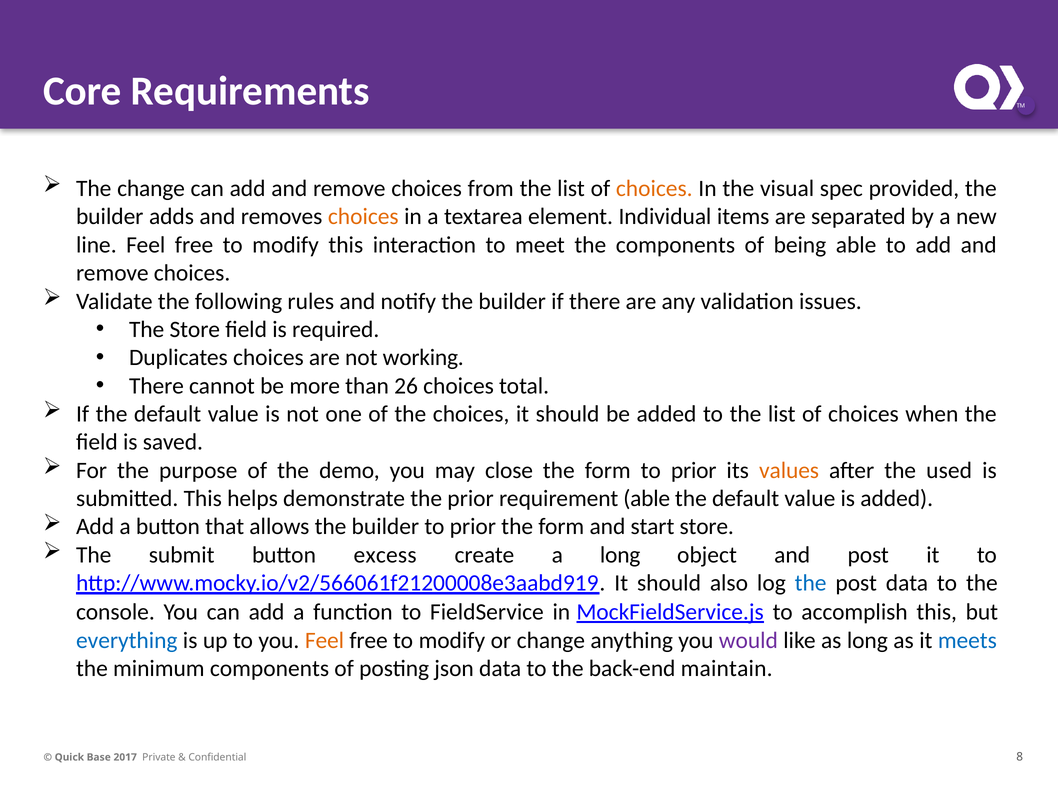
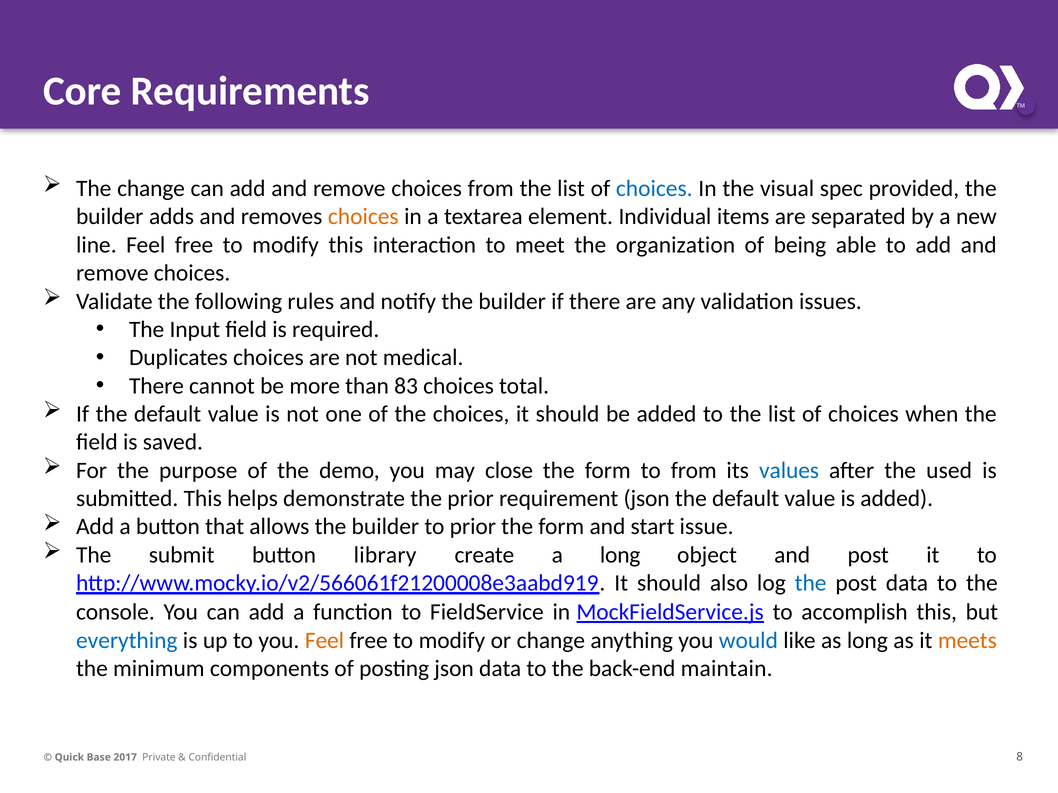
choices colour: orange -> blue (654, 189)
the components: components -> organization (675, 245)
The Store: Store -> Input (195, 330)
working: working -> medical (423, 358)
26: 26 -> 83 (406, 386)
form to prior: prior -> from (694, 471)
values colour: orange -> blue (789, 471)
requirement able: able -> json (647, 499)
start store: store -> issue (707, 527)
excess: excess -> library (385, 555)
would colour: purple -> blue (748, 641)
meets colour: blue -> orange (967, 641)
